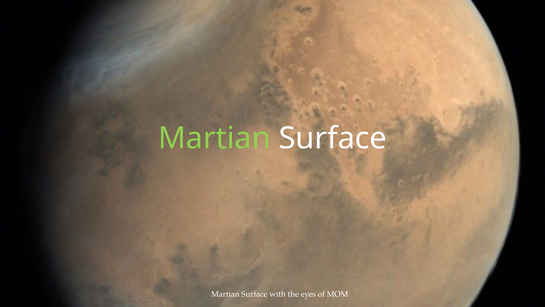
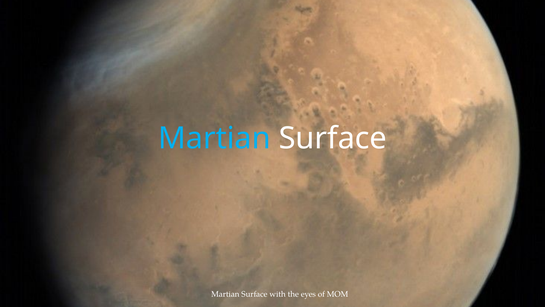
Martian colour: light green -> light blue (214, 138)
